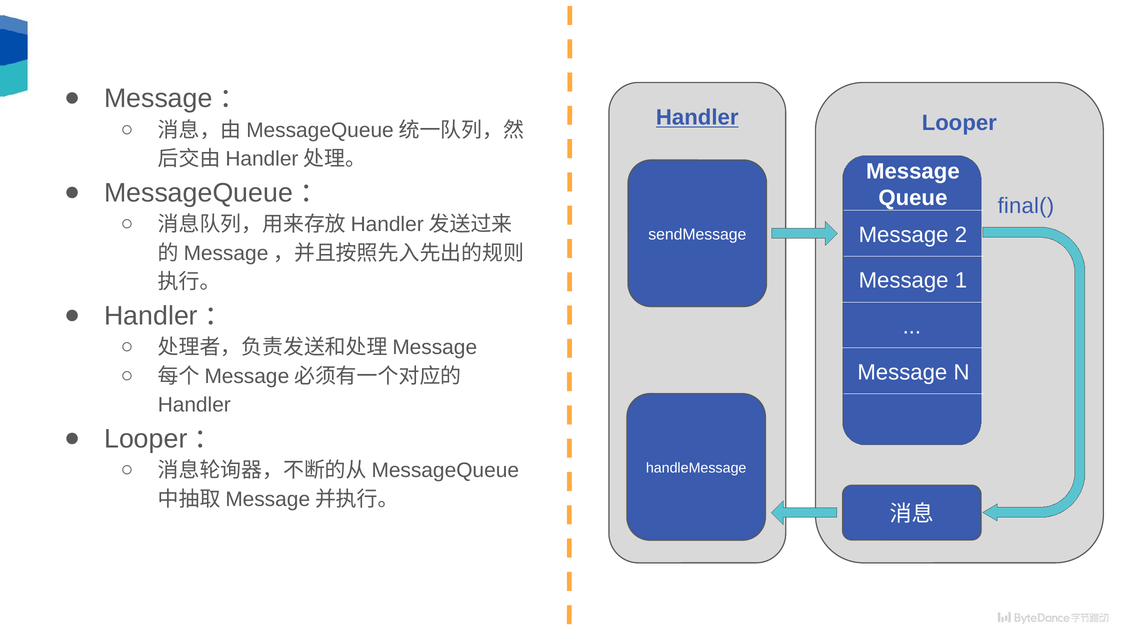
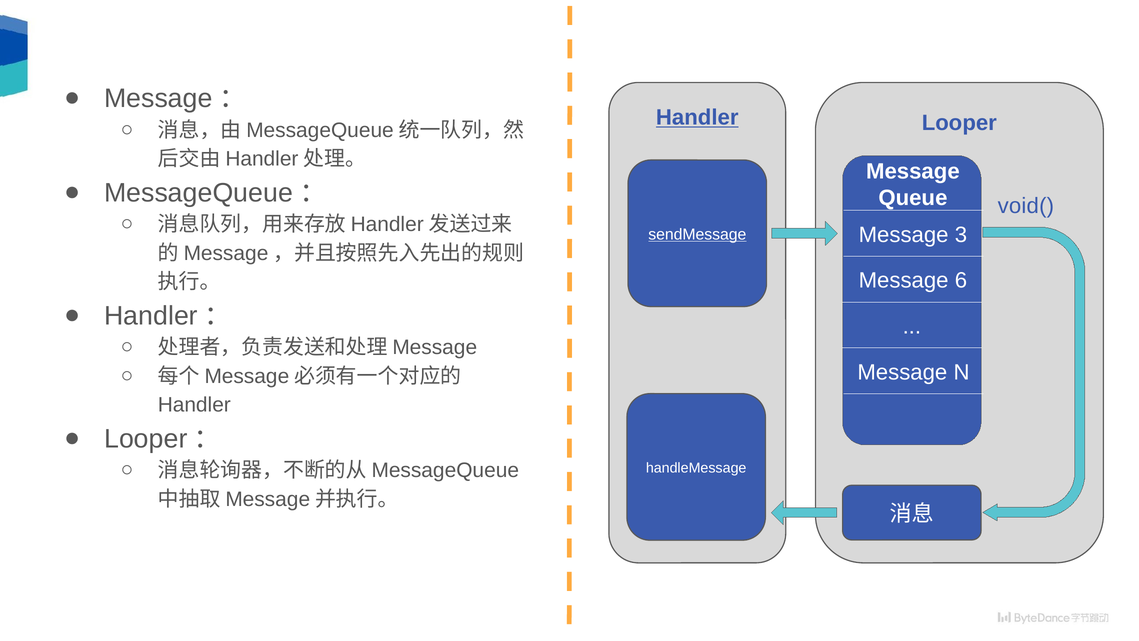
final(: final( -> void( (1026, 206)
2: 2 -> 3 (961, 235)
sendMessage underline: none -> present (697, 234)
1: 1 -> 6 (961, 280)
